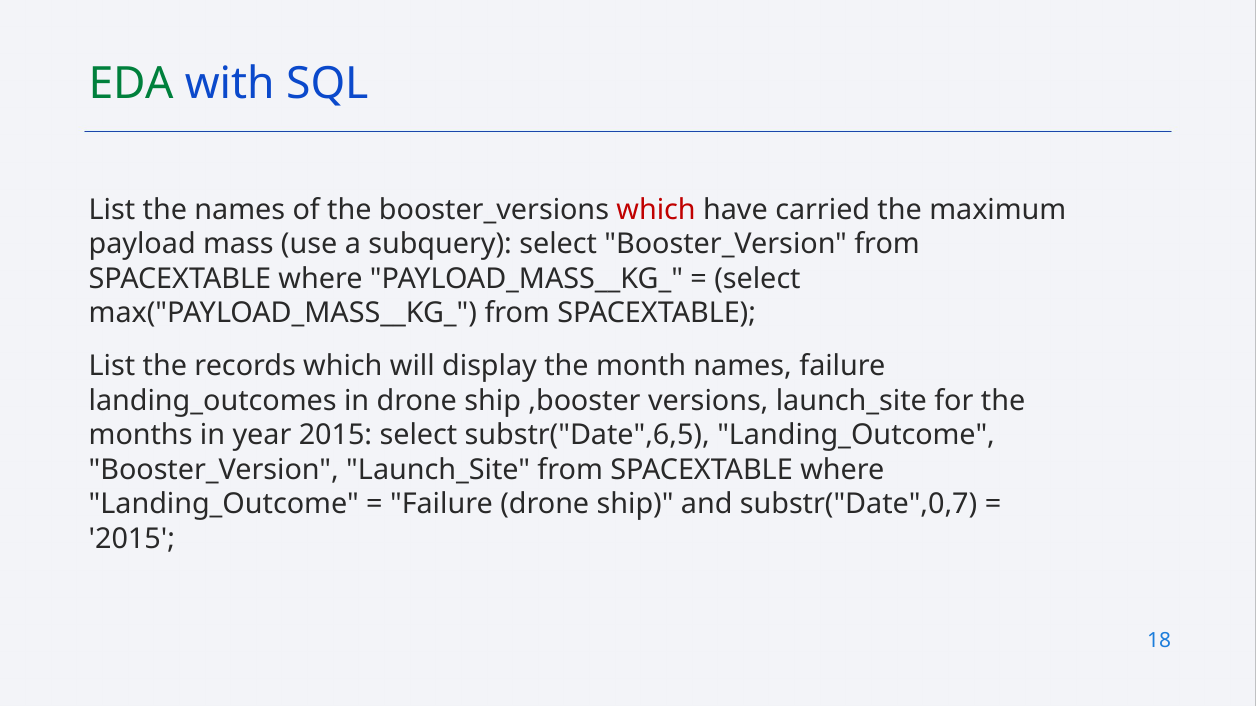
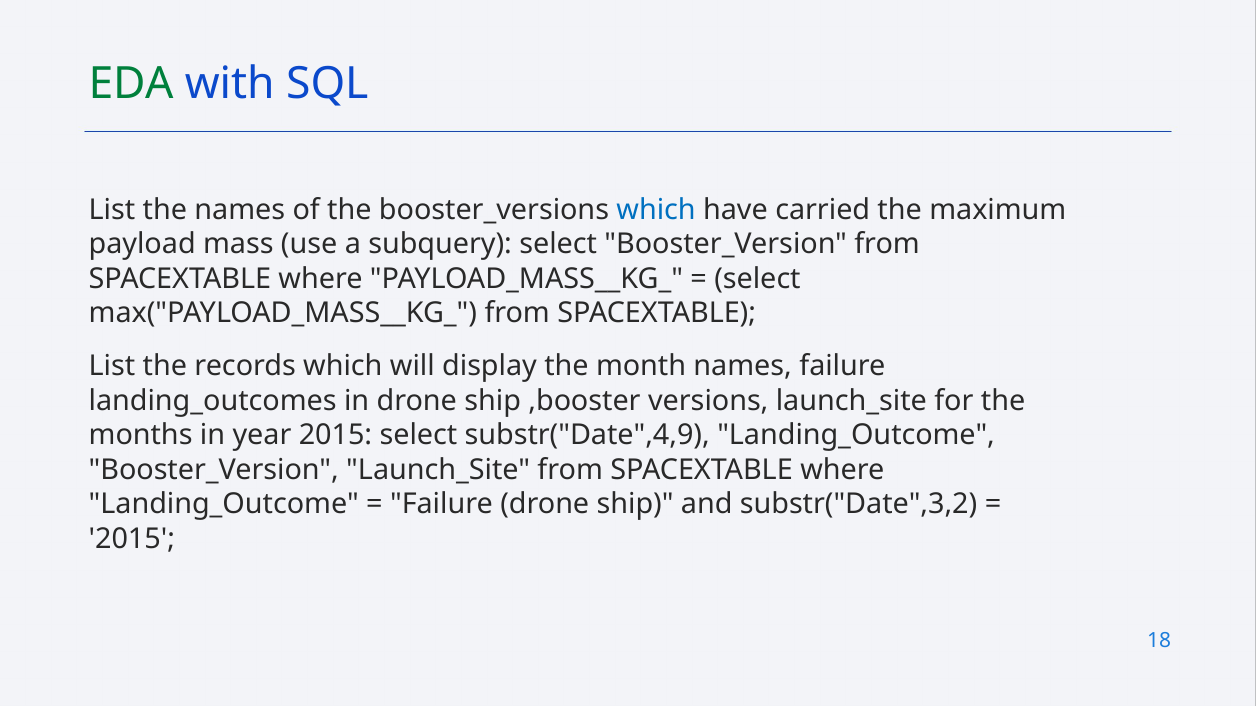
which colour: red -> blue (656, 210)
substr("Date",6,5: substr("Date",6,5 -> substr("Date",4,9 (587, 436)
substr("Date",0,7: substr("Date",0,7 -> substr("Date",3,2 (859, 505)
